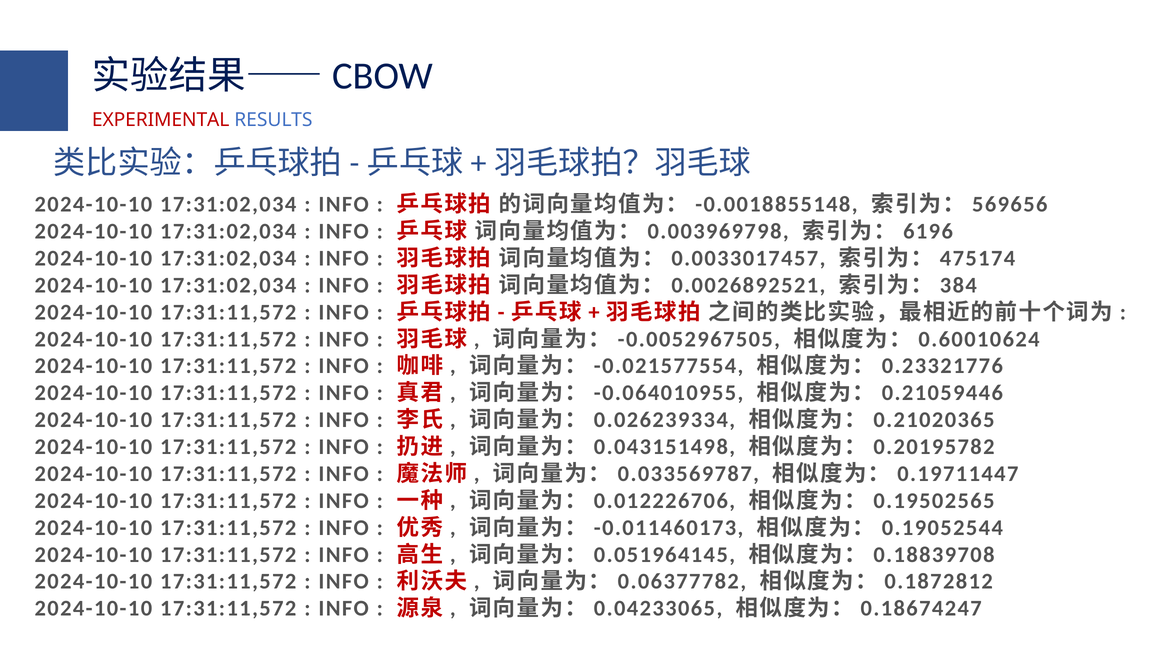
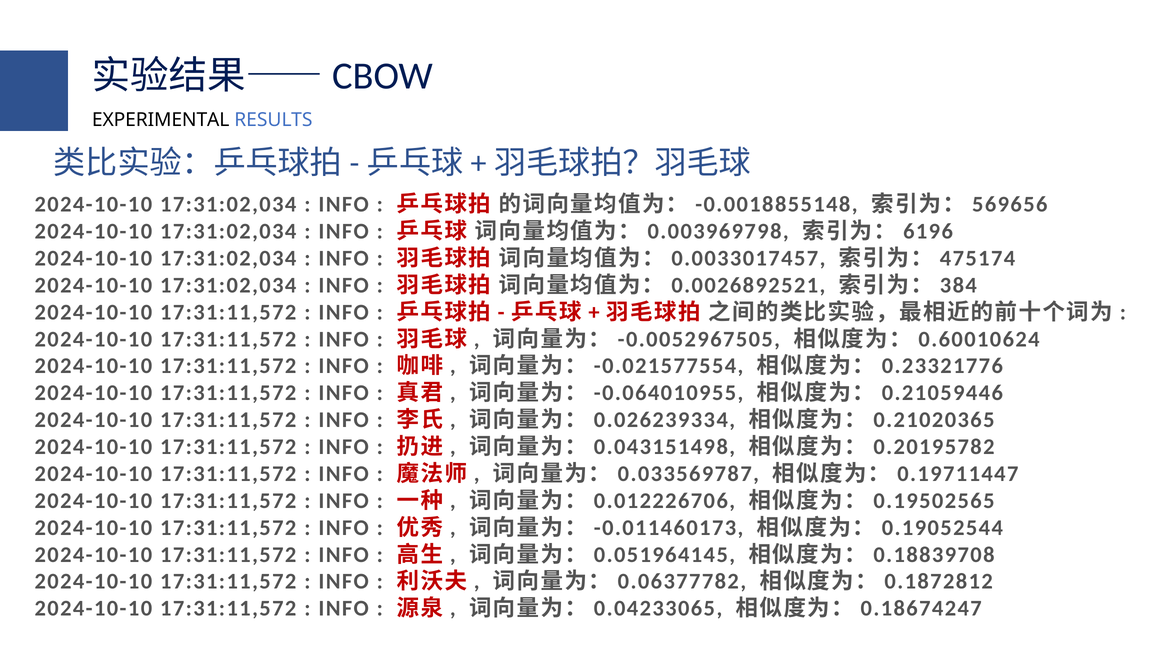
EXPERIMENTAL colour: red -> black (161, 120)
